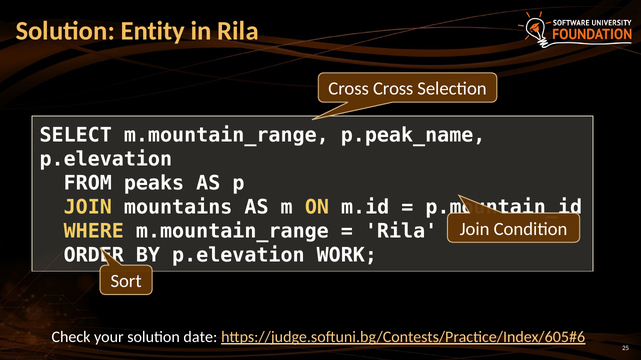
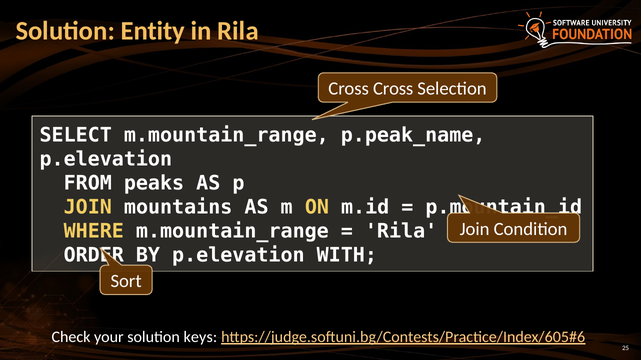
WORK: WORK -> WITH (347, 256)
date: date -> keys (200, 337)
